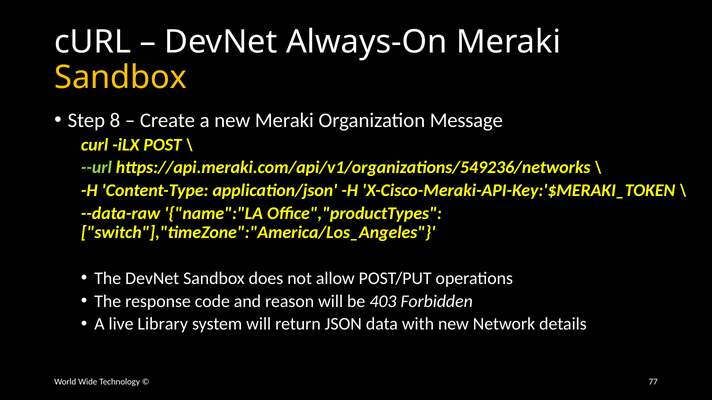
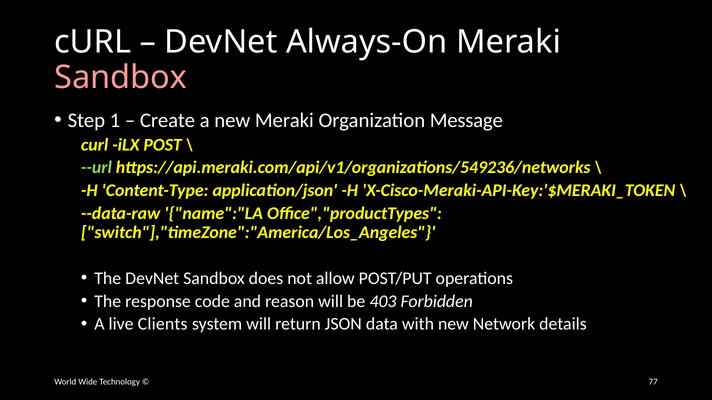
Sandbox colour: yellow -> pink (121, 77)
8: 8 -> 1 (115, 120)
Library: Library -> Clients (163, 325)
